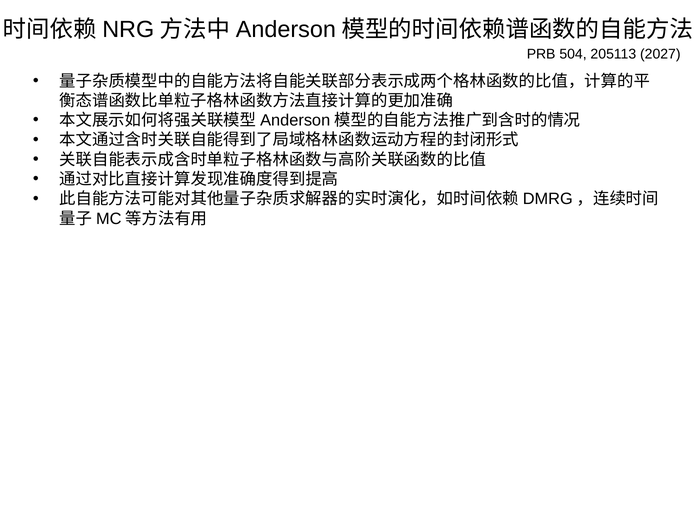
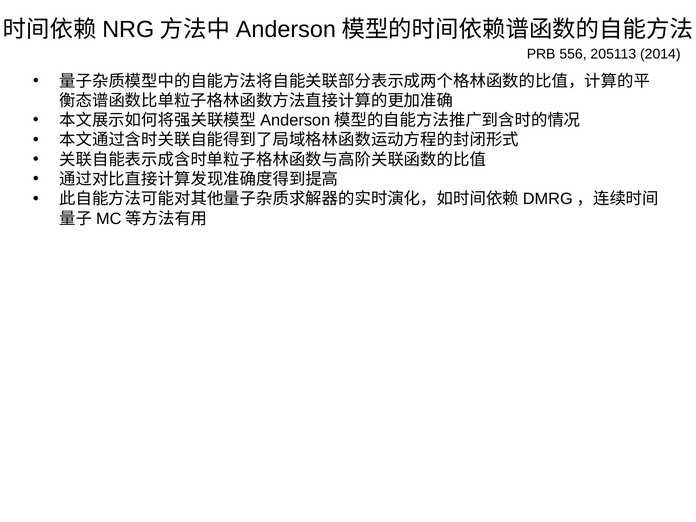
504: 504 -> 556 (573, 54)
2027: 2027 -> 2014 (660, 54)
